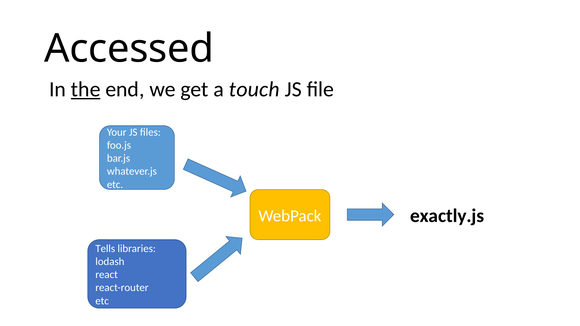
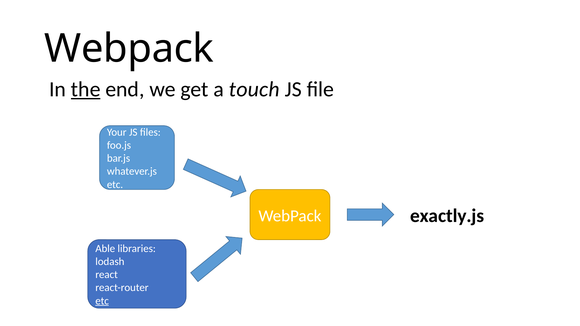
Accessed: Accessed -> Webpack (129, 49)
Tells: Tells -> Able (105, 249)
etc underline: none -> present (102, 301)
